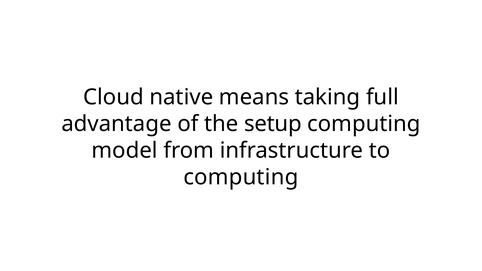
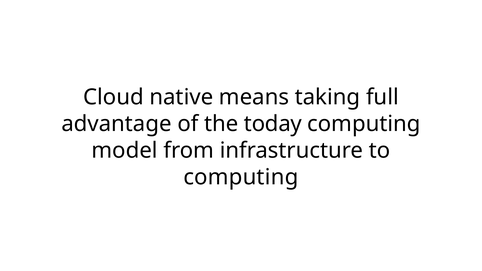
setup: setup -> today (273, 124)
